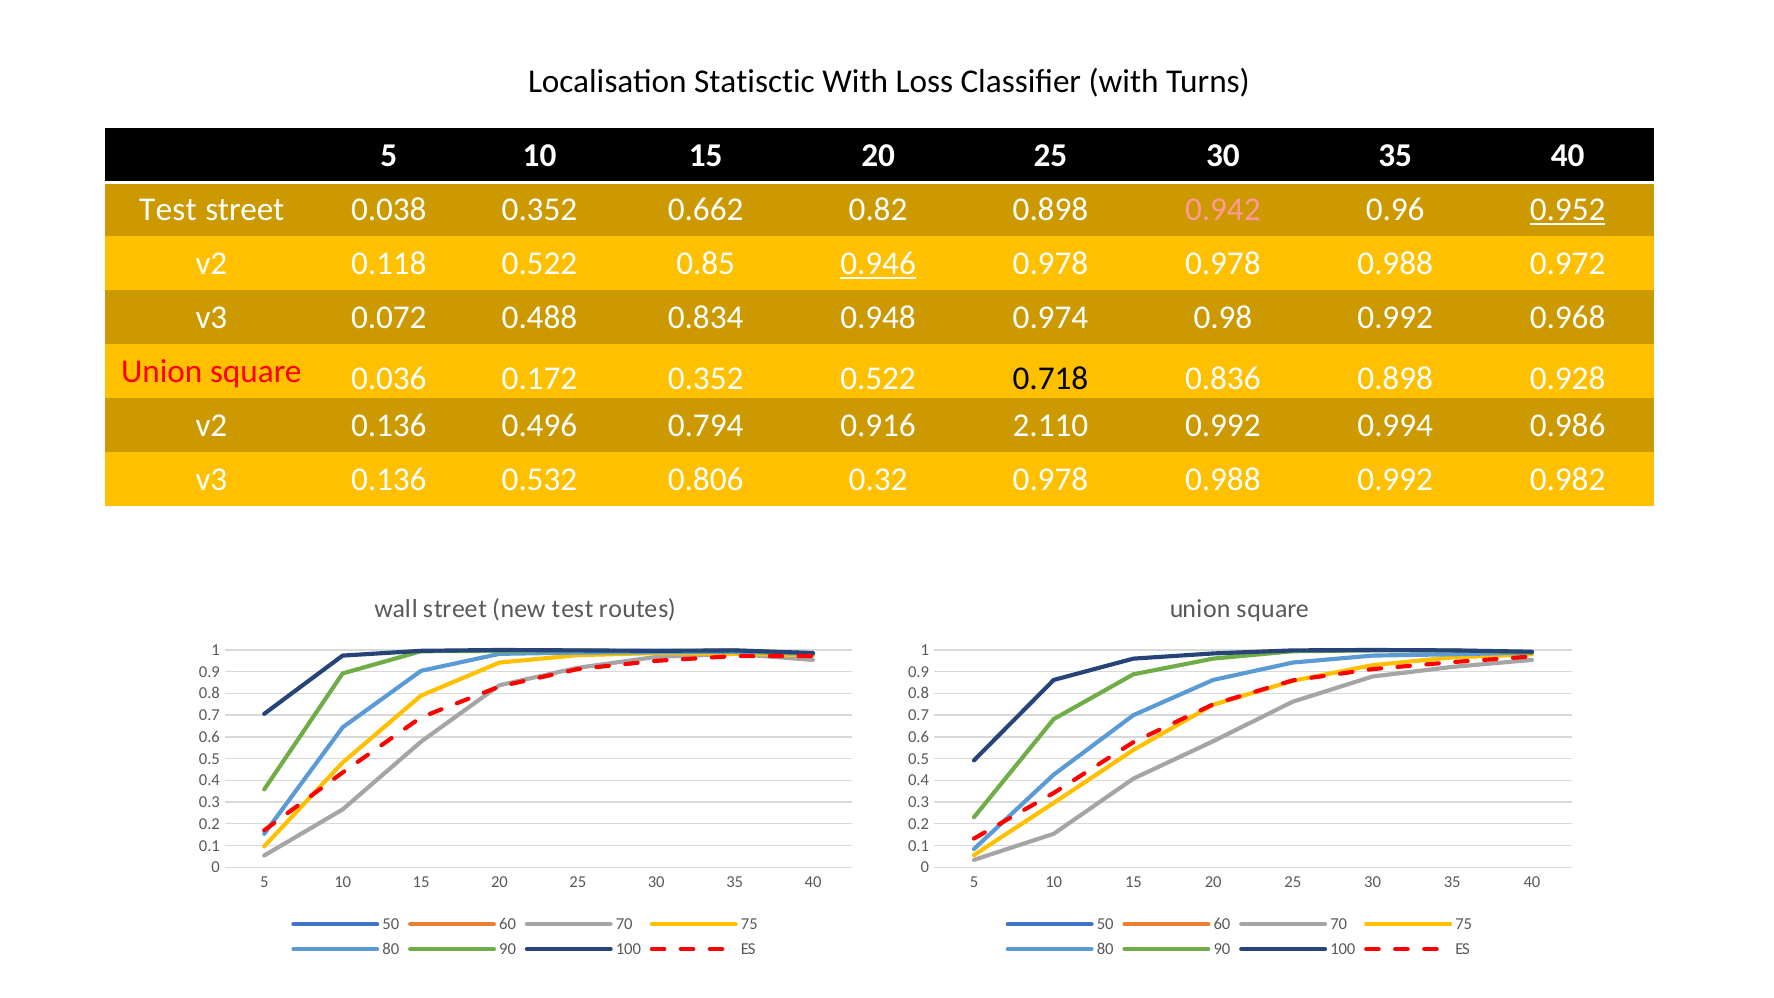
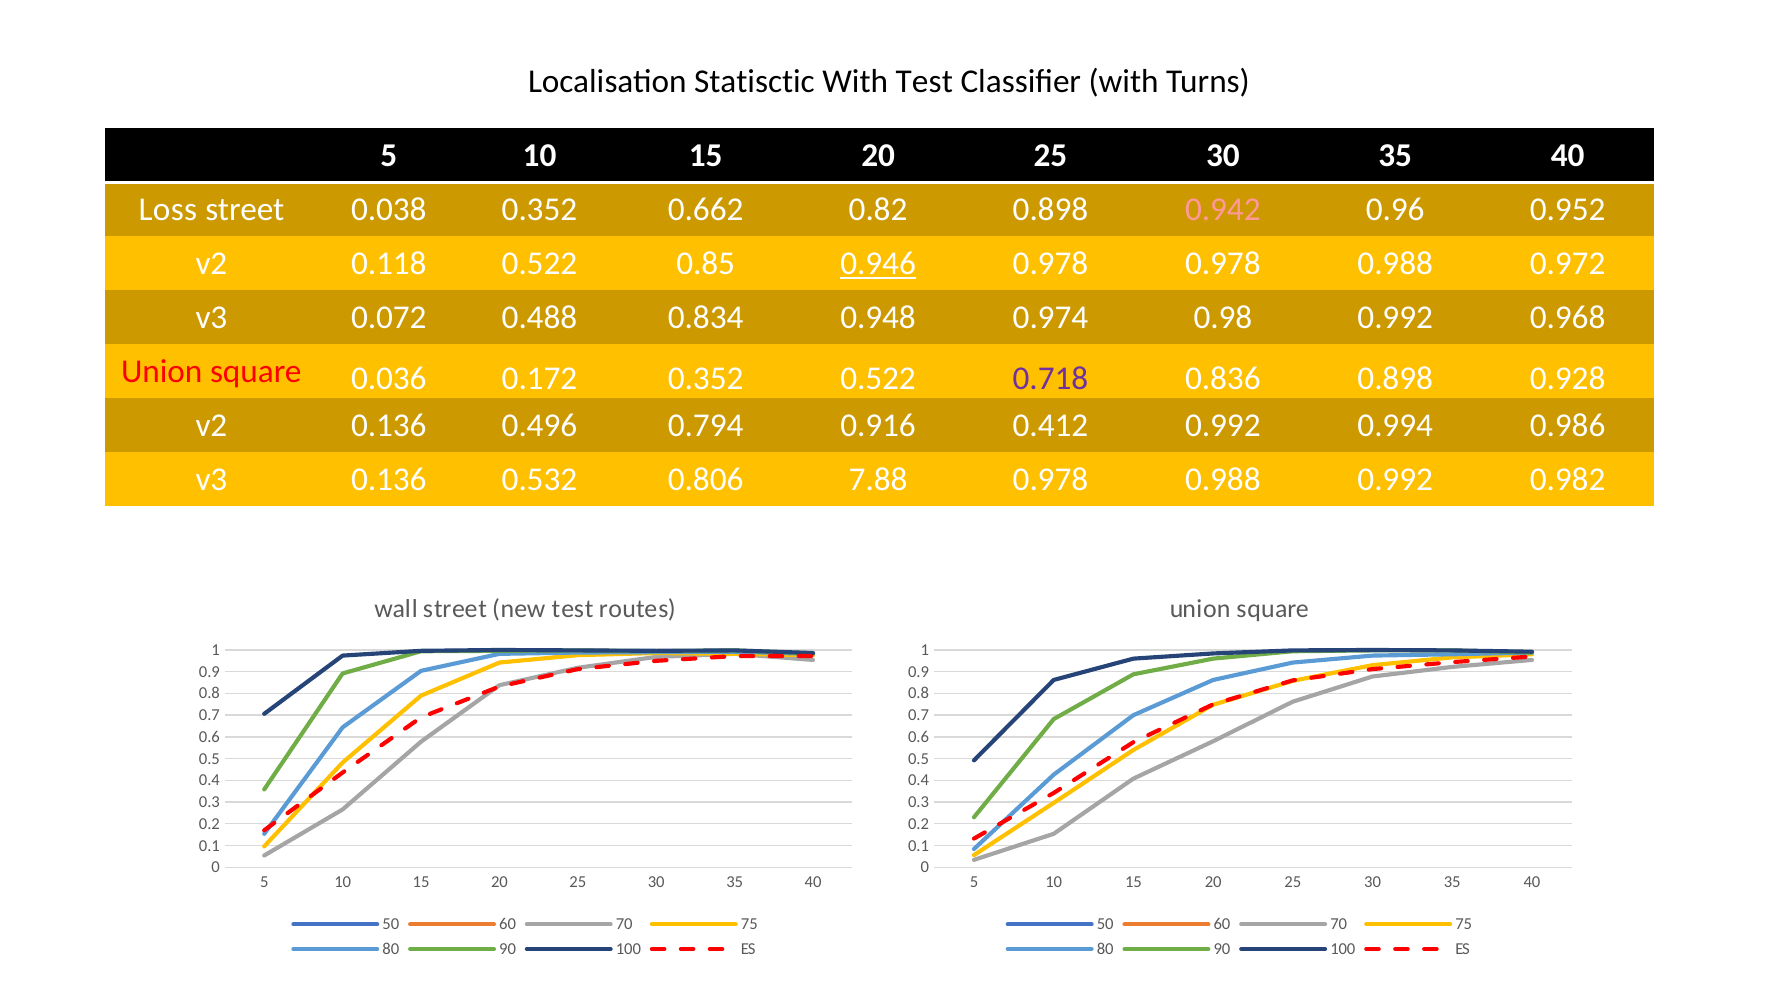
With Loss: Loss -> Test (924, 81)
Test: Test -> Loss (168, 210)
0.952 underline: present -> none (1568, 210)
0.718 colour: black -> purple (1050, 378)
2.110: 2.110 -> 0.412 (1050, 425)
0.32: 0.32 -> 7.88 (878, 479)
